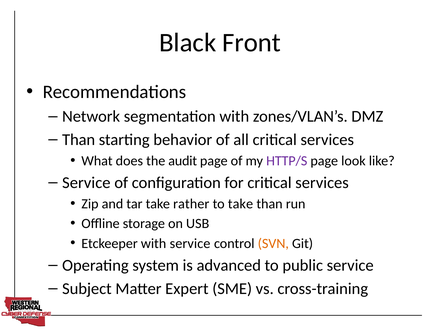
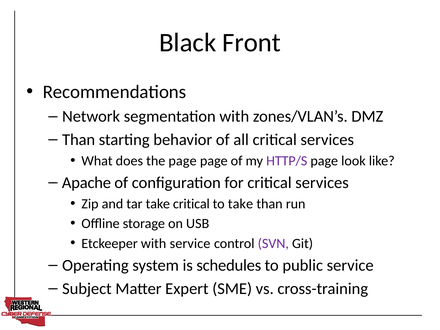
the audit: audit -> page (183, 161)
Service: Service -> Apache (86, 183)
take rather: rather -> critical (191, 204)
SVN colour: orange -> purple (273, 243)
advanced: advanced -> schedules (229, 265)
